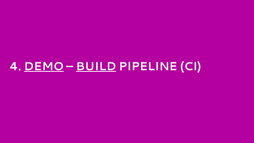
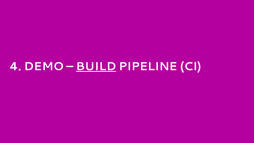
DEMO underline: present -> none (44, 66)
